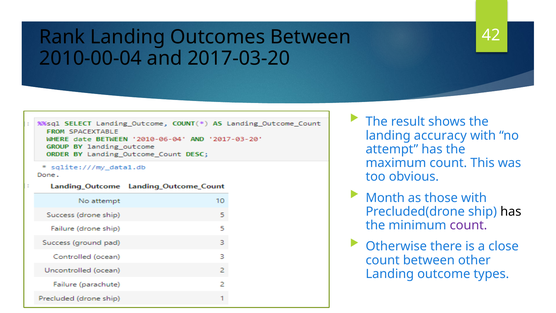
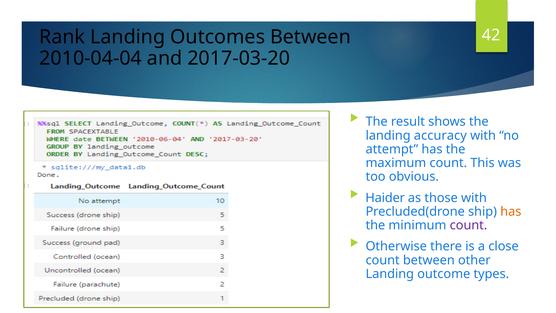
2010-00-04: 2010-00-04 -> 2010-04-04 (91, 58)
Month: Month -> Haider (385, 198)
has colour: black -> orange (511, 211)
